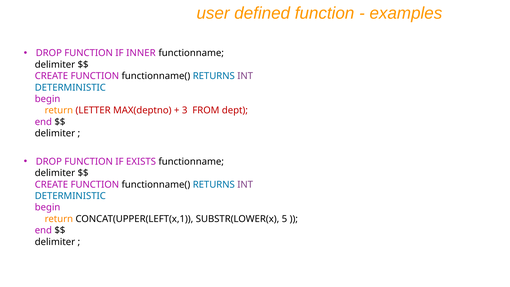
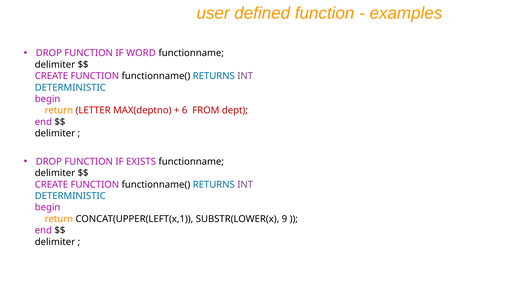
INNER: INNER -> WORD (141, 53)
3: 3 -> 6 (185, 110)
5: 5 -> 9 (284, 219)
